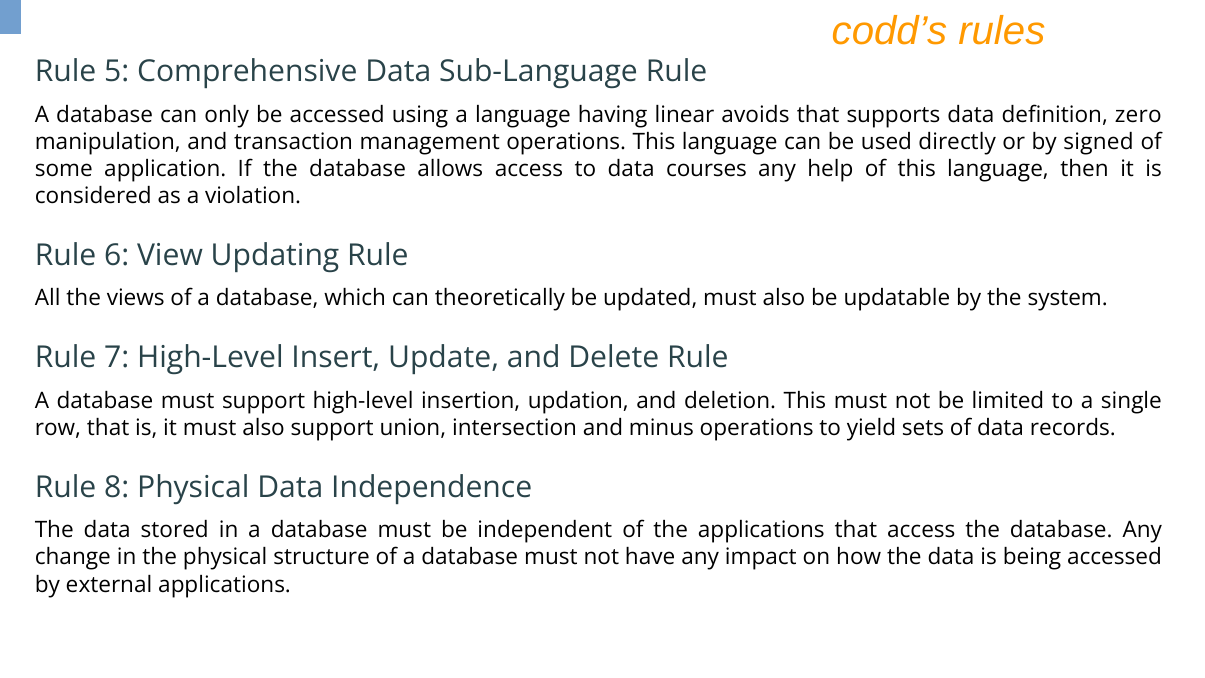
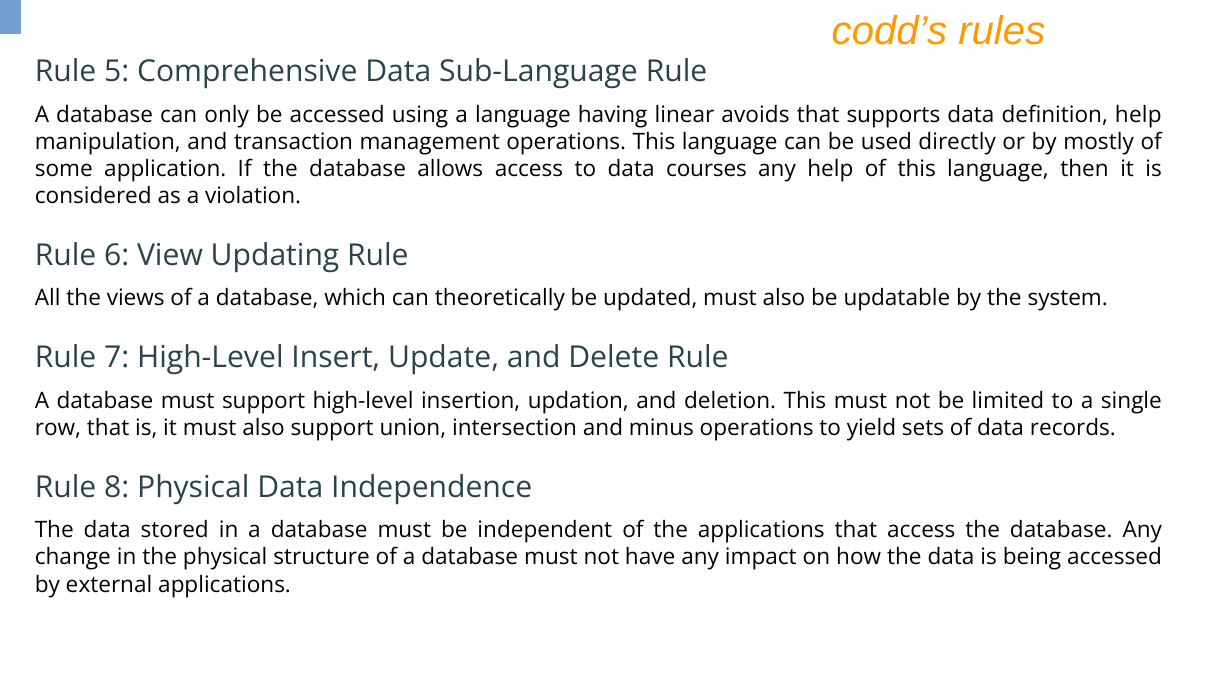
definition zero: zero -> help (1138, 115)
signed: signed -> mostly (1099, 142)
